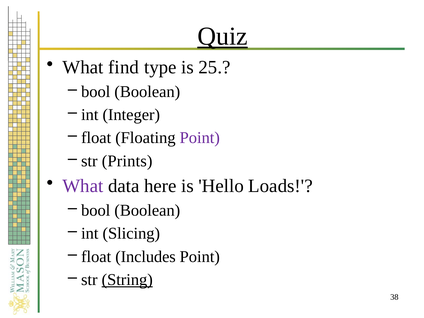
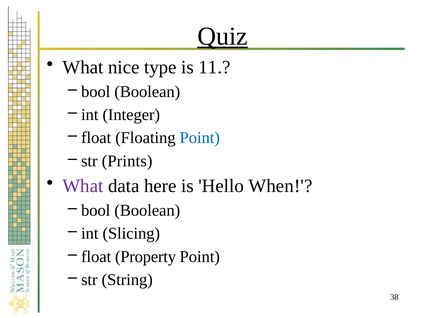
find: find -> nice (124, 67)
25: 25 -> 11 (215, 67)
Point colour: purple -> blue (200, 138)
Loads: Loads -> When (280, 186)
Includes: Includes -> Property (146, 257)
String underline: present -> none (127, 280)
